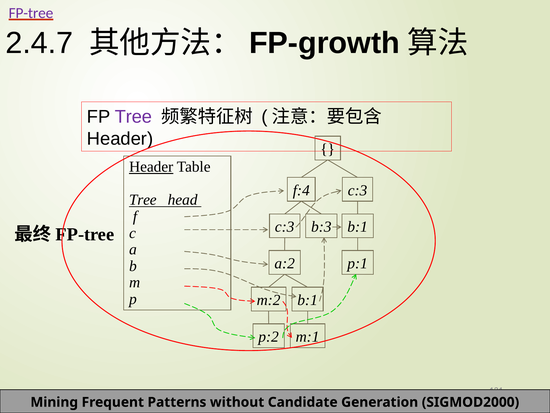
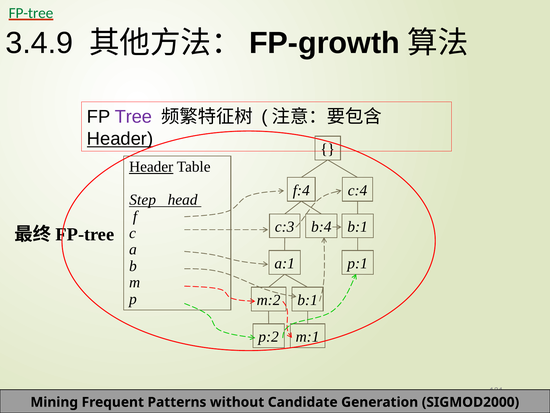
FP-tree colour: purple -> green (31, 13)
2.4.7: 2.4.7 -> 3.4.9 (39, 43)
Header underline: none -> present (120, 139)
f:4 c:3: c:3 -> c:4 (357, 190)
Tree: Tree -> Step (143, 200)
b:3: b:3 -> b:4 (321, 227)
a:2: a:2 -> a:1 (285, 263)
